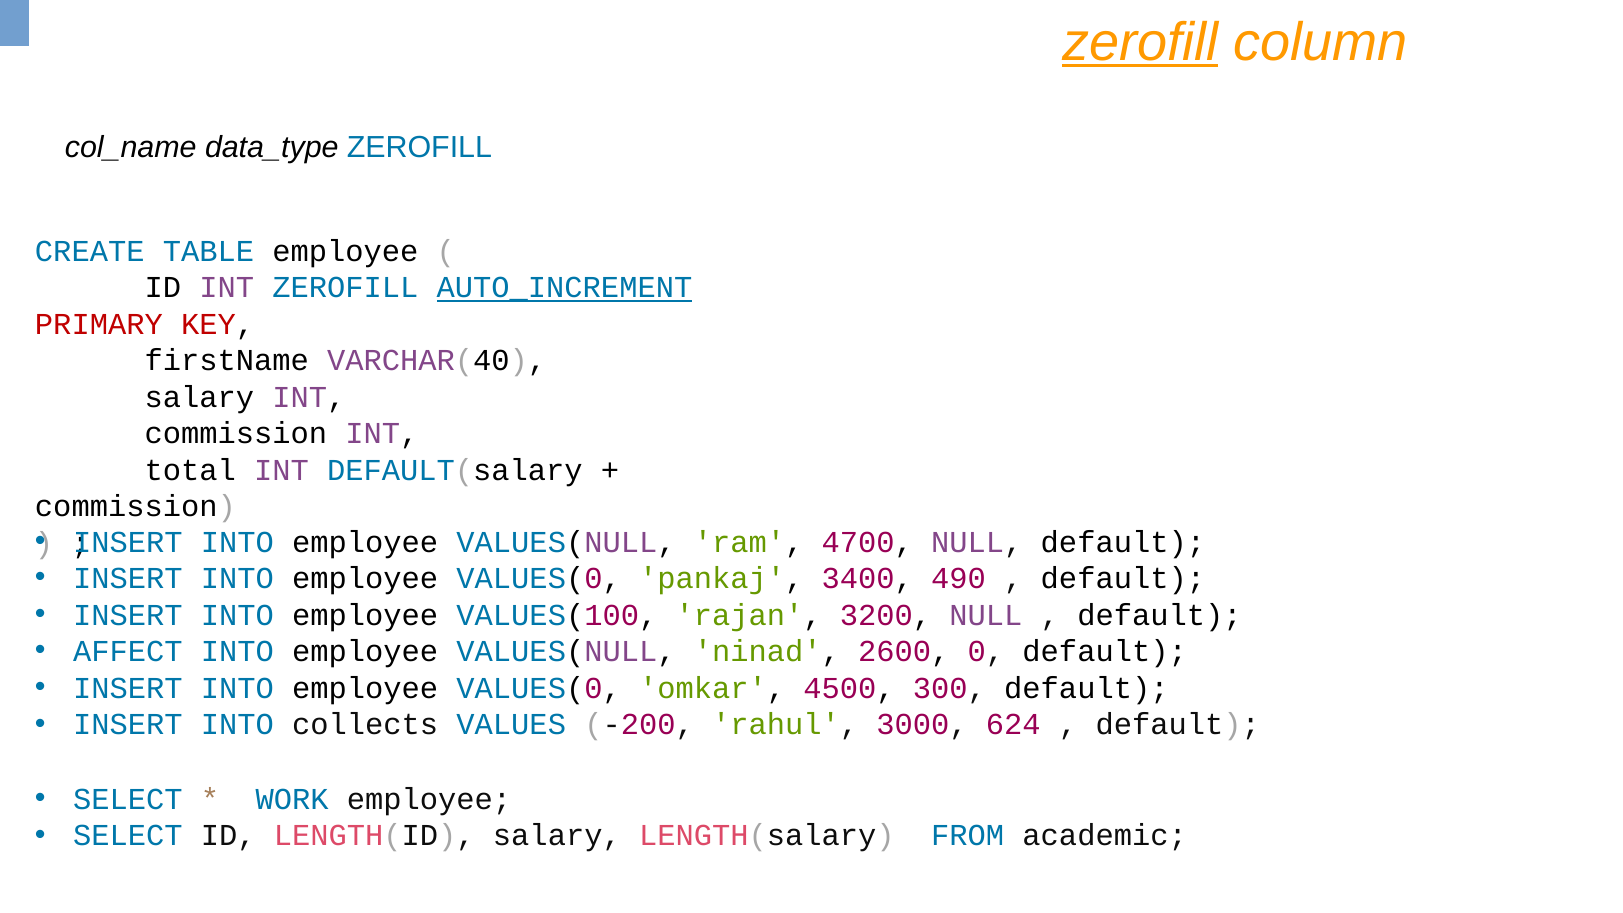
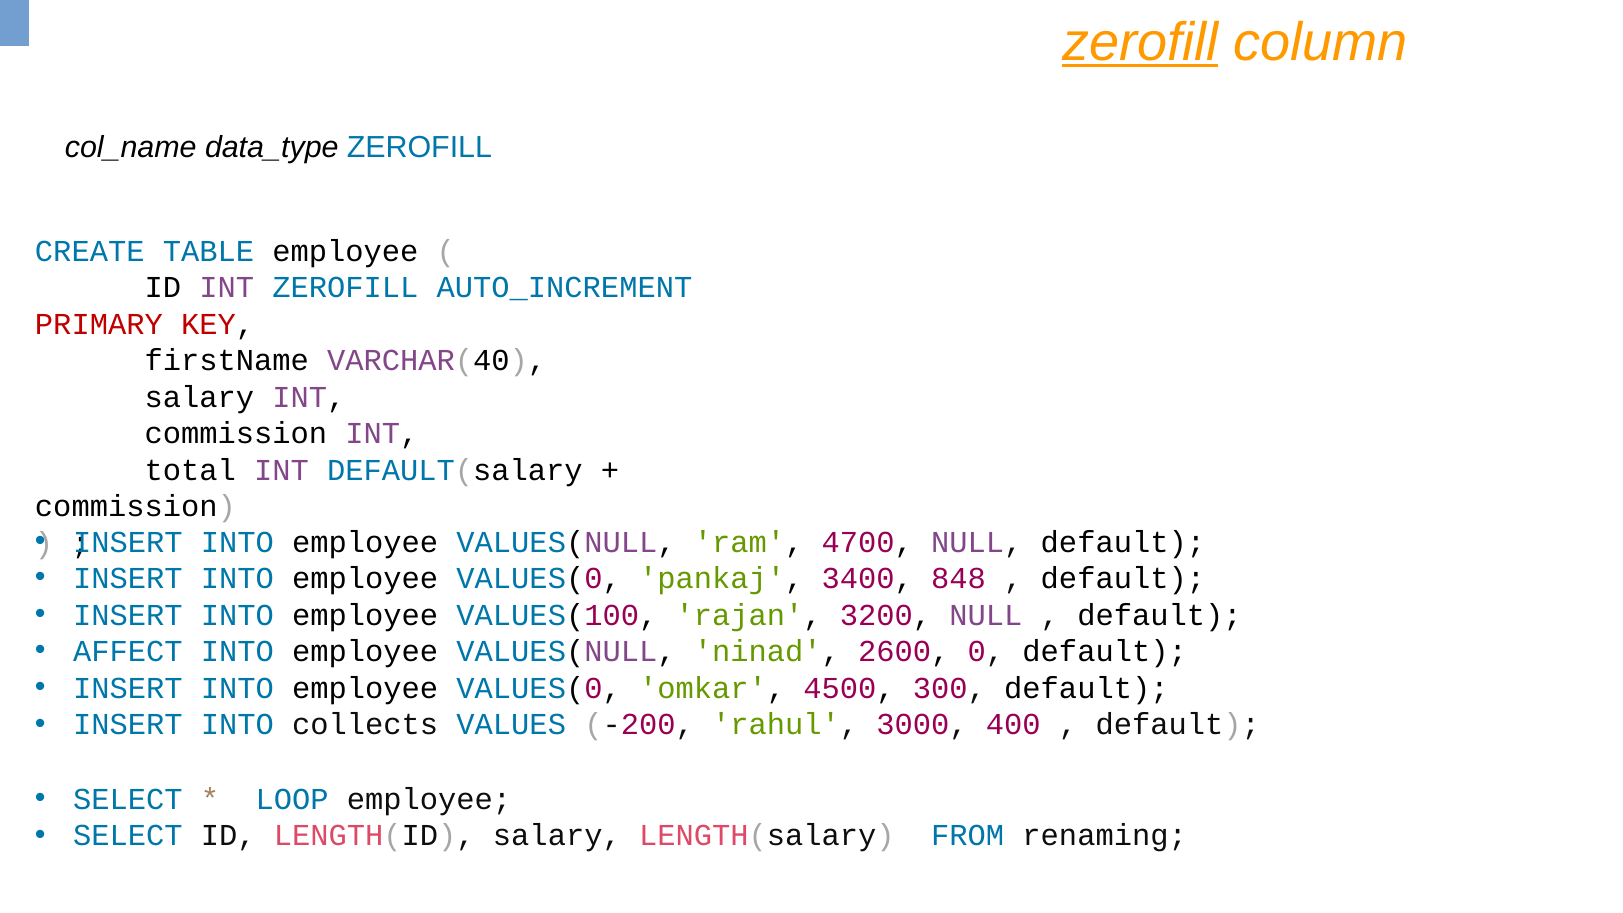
AUTO_INCREMENT underline: present -> none (564, 288)
490: 490 -> 848 (959, 578)
624: 624 -> 400 (1013, 725)
WORK: WORK -> LOOP (292, 799)
academic: academic -> renaming (1105, 836)
